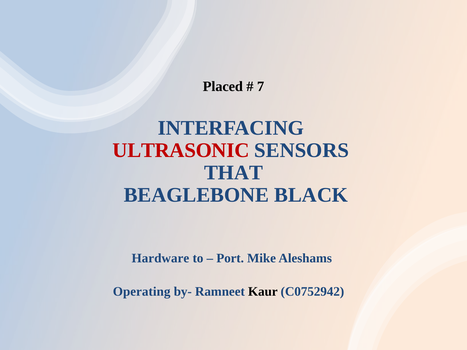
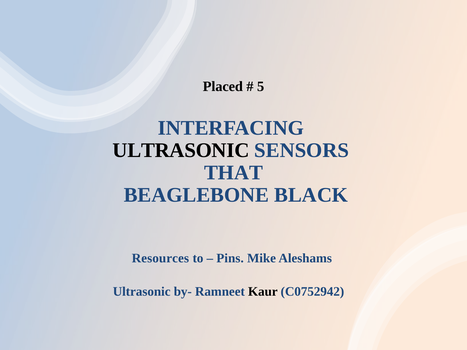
7: 7 -> 5 (261, 87)
ULTRASONIC colour: red -> black (181, 150)
Hardware: Hardware -> Resources (160, 258)
Port: Port -> Pins (230, 258)
Operating: Operating -> Ultrasonic (142, 292)
